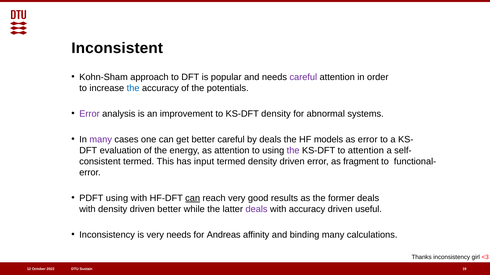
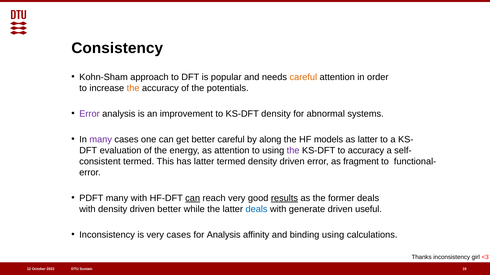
Inconsistent: Inconsistent -> Consistency (117, 48)
careful colour: purple -> orange (303, 77)
the colour: blue -> orange (133, 88)
by deals: deals -> along (270, 140)
as error: error -> latter (368, 140)
to attention: attention -> accuracy (366, 151)
has input: input -> latter (204, 162)
PDFT using: using -> many (117, 198)
results underline: none -> present (284, 198)
deals colour: purple -> blue (257, 210)
with accuracy: accuracy -> generate (307, 210)
very needs: needs -> cases (179, 235)
for Andreas: Andreas -> Analysis (224, 235)
binding many: many -> using (333, 235)
